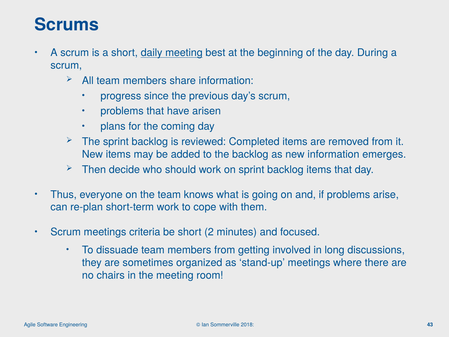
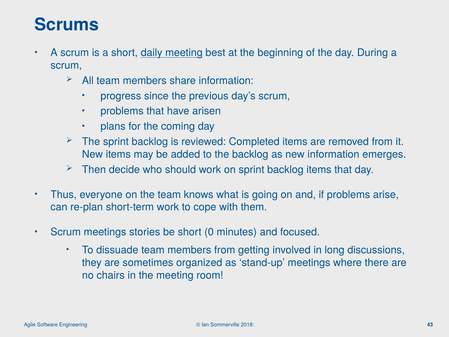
criteria: criteria -> stories (145, 232)
2: 2 -> 0 (209, 232)
